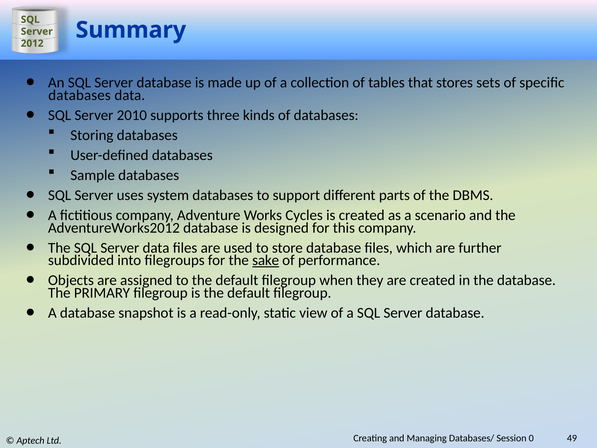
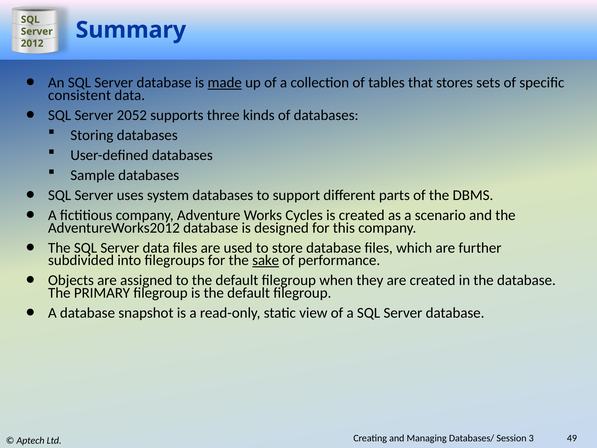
made underline: none -> present (225, 83)
databases: databases -> consistent (80, 95)
2010: 2010 -> 2052 (132, 115)
0: 0 -> 3 (531, 438)
